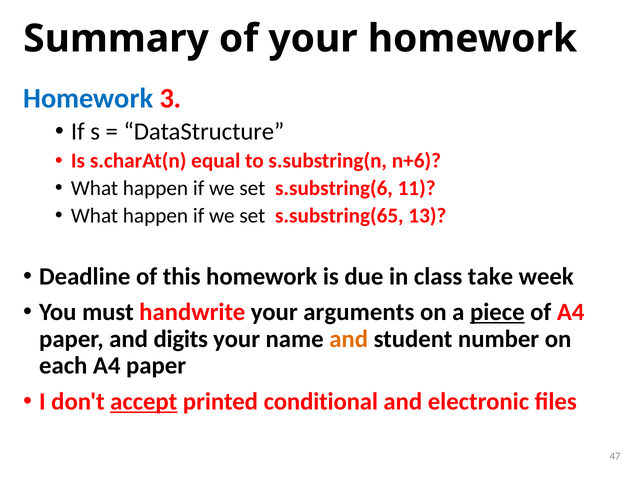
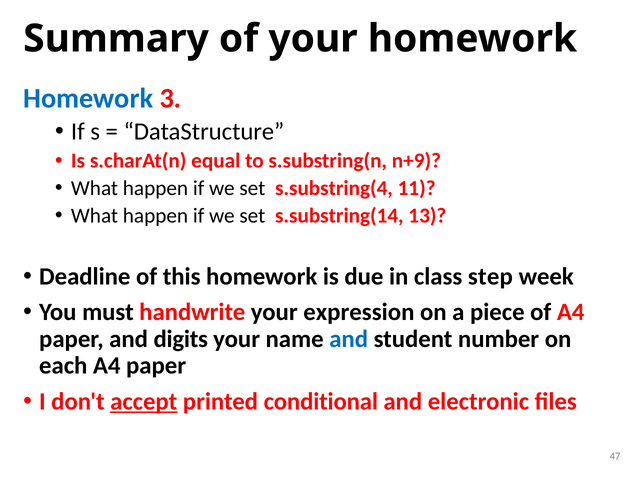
n+6: n+6 -> n+9 (416, 161)
s.substring(6: s.substring(6 -> s.substring(4 (334, 188)
s.substring(65: s.substring(65 -> s.substring(14 (339, 215)
take: take -> step (490, 276)
arguments: arguments -> expression (359, 312)
piece underline: present -> none (497, 312)
and colour: orange -> blue (349, 339)
